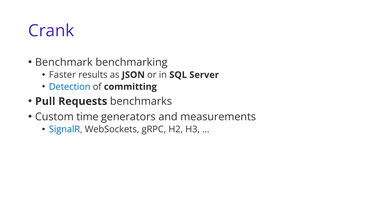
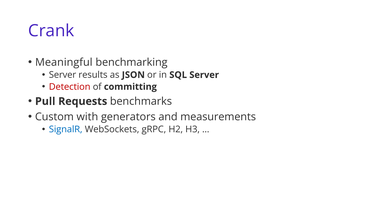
Benchmark: Benchmark -> Meaningful (64, 62)
Faster: Faster -> Server (63, 75)
Detection colour: blue -> red (70, 87)
time: time -> with (87, 117)
